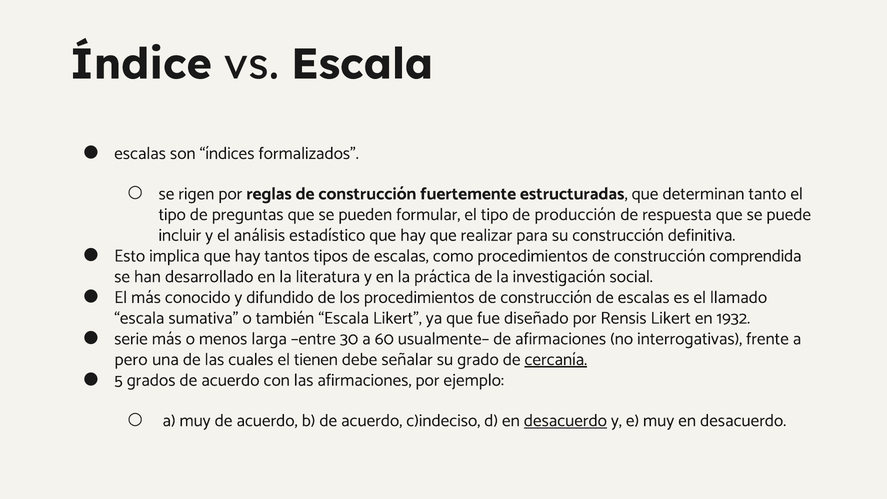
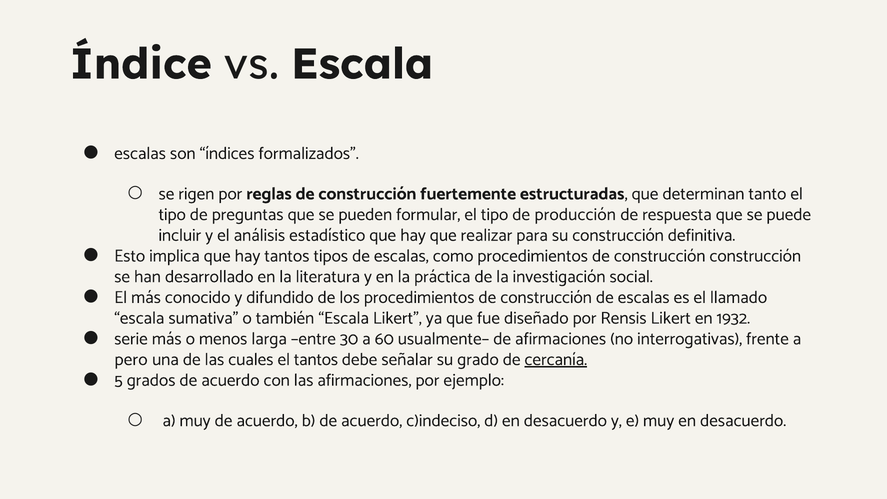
construcción comprendida: comprendida -> construcción (755, 256)
el tienen: tienen -> tantos (316, 359)
desacuerdo underline: present -> none (565, 420)
